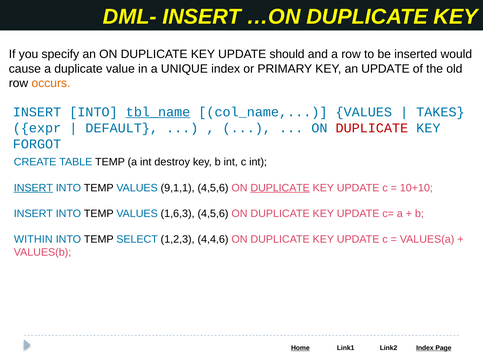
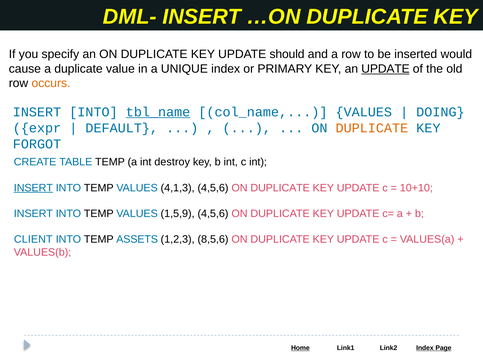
UPDATE underline: none -> present (385, 69)
TAKES: TAKES -> DOING (440, 112)
DUPLICATE colour: red -> orange (372, 128)
9,1,1: 9,1,1 -> 4,1,3 (178, 188)
DUPLICATE underline: present -> none (280, 188)
1,6,3: 1,6,3 -> 1,5,9 (178, 214)
WITHIN: WITHIN -> CLIENT (33, 239)
SELECT: SELECT -> ASSETS (137, 239)
4,4,6: 4,4,6 -> 8,5,6 (213, 239)
